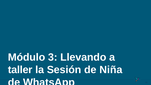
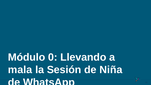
3: 3 -> 0 (53, 57)
taller: taller -> mala (20, 70)
